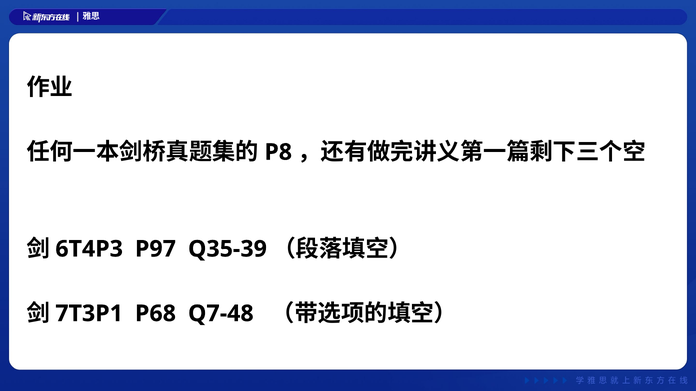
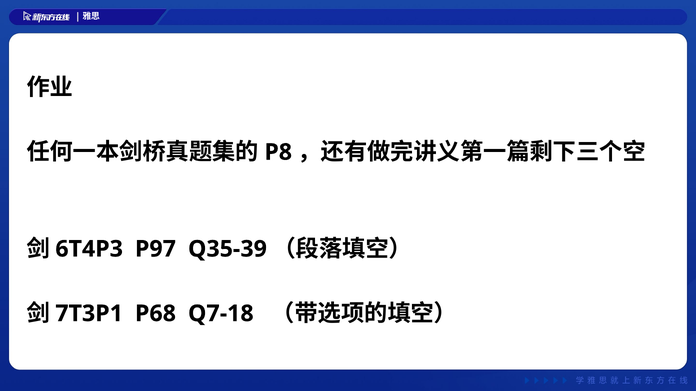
Q7-48: Q7-48 -> Q7-18 (221, 314)
